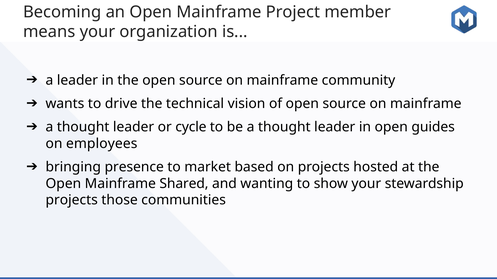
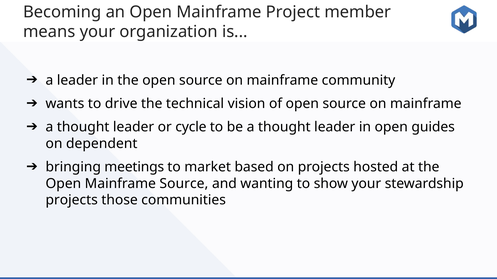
employees: employees -> dependent (102, 144)
presence: presence -> meetings (134, 167)
Mainframe Shared: Shared -> Source (184, 184)
